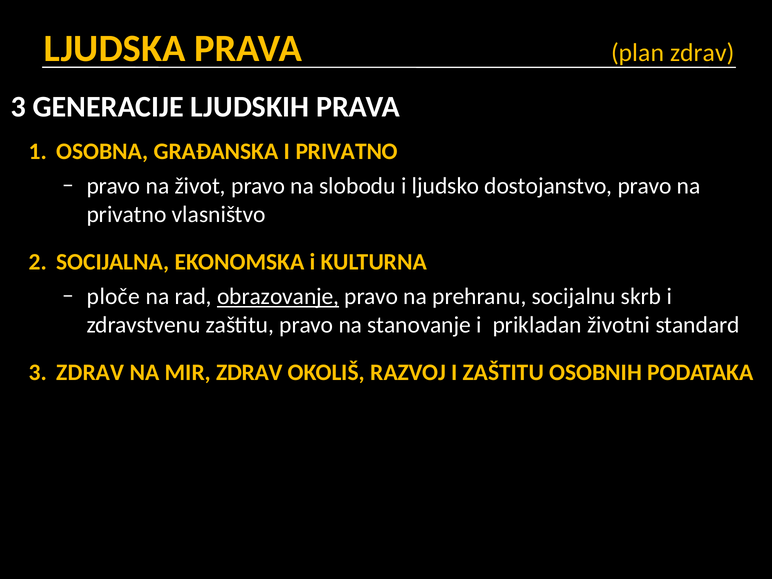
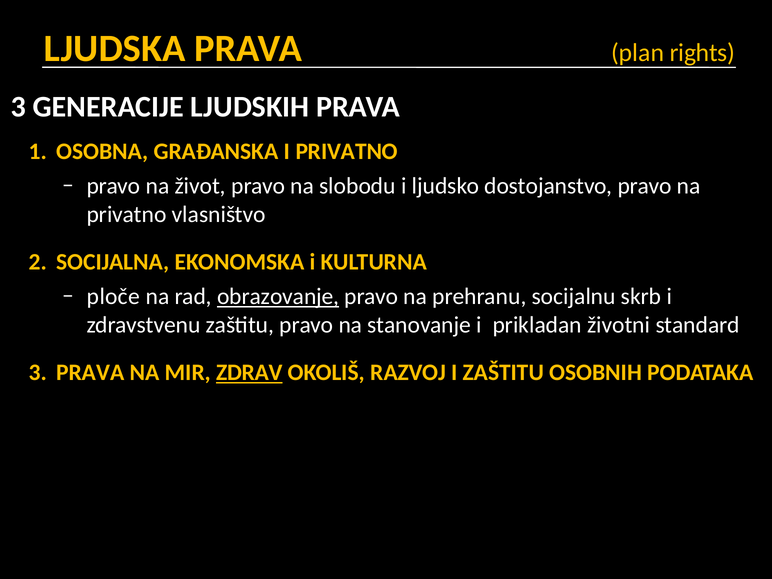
plan zdrav: zdrav -> rights (702, 53)
3 ZDRAV: ZDRAV -> PRAVA (90, 373)
ZDRAV underline: none -> present (250, 373)
